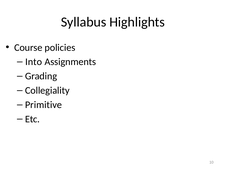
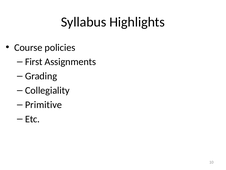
Into: Into -> First (34, 62)
